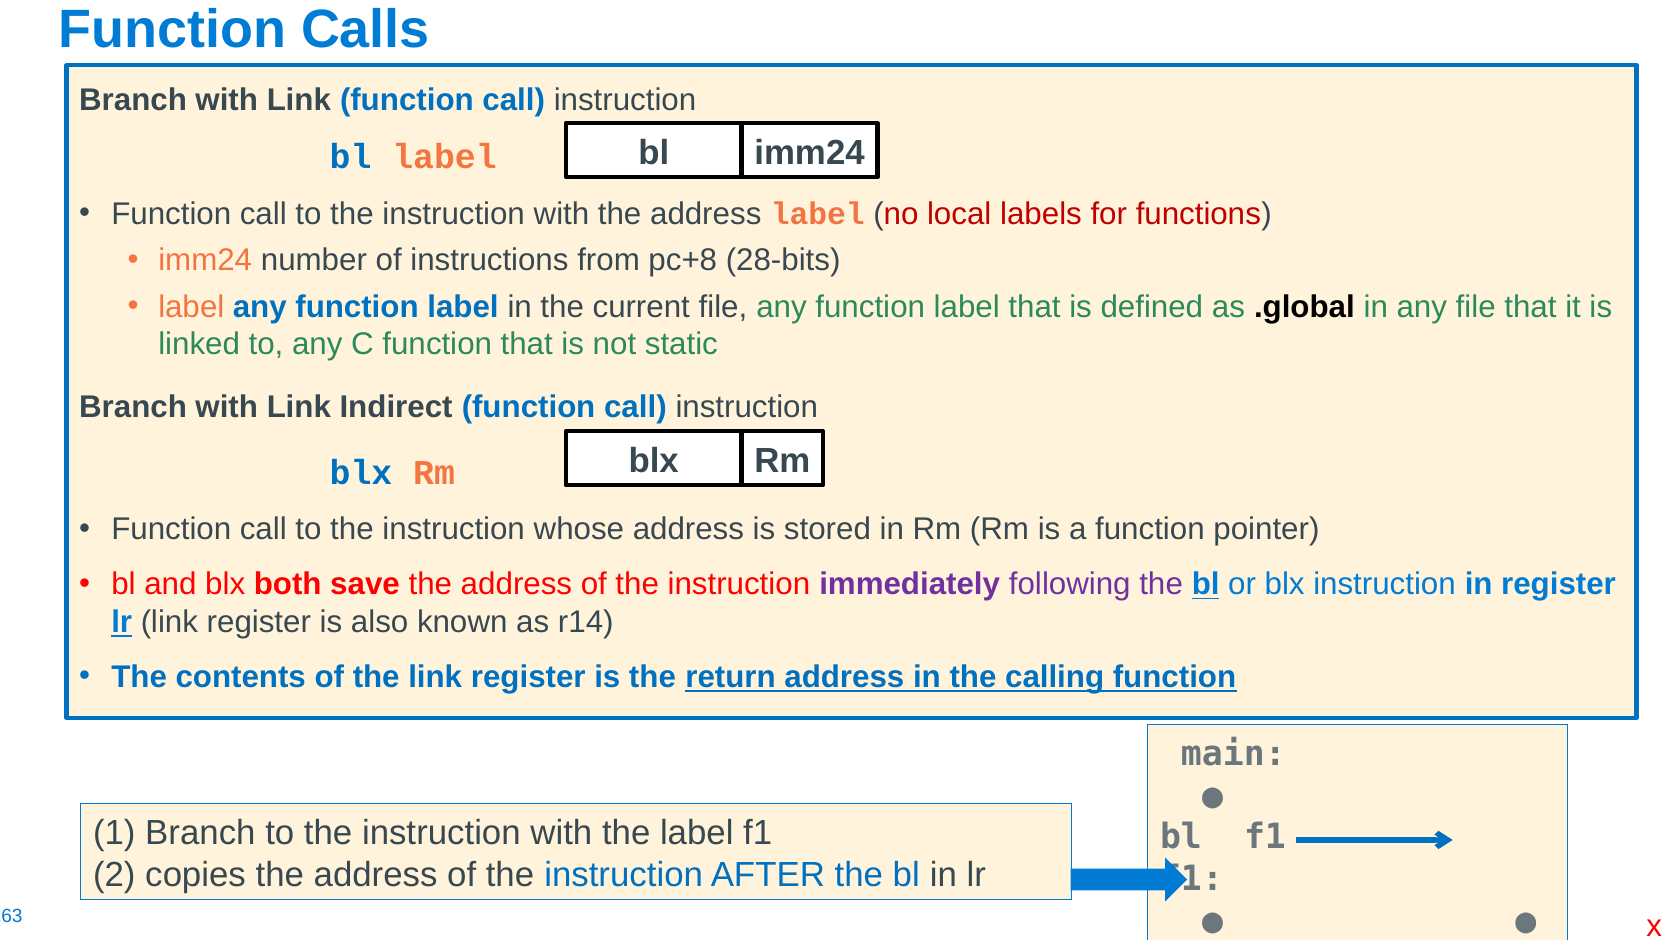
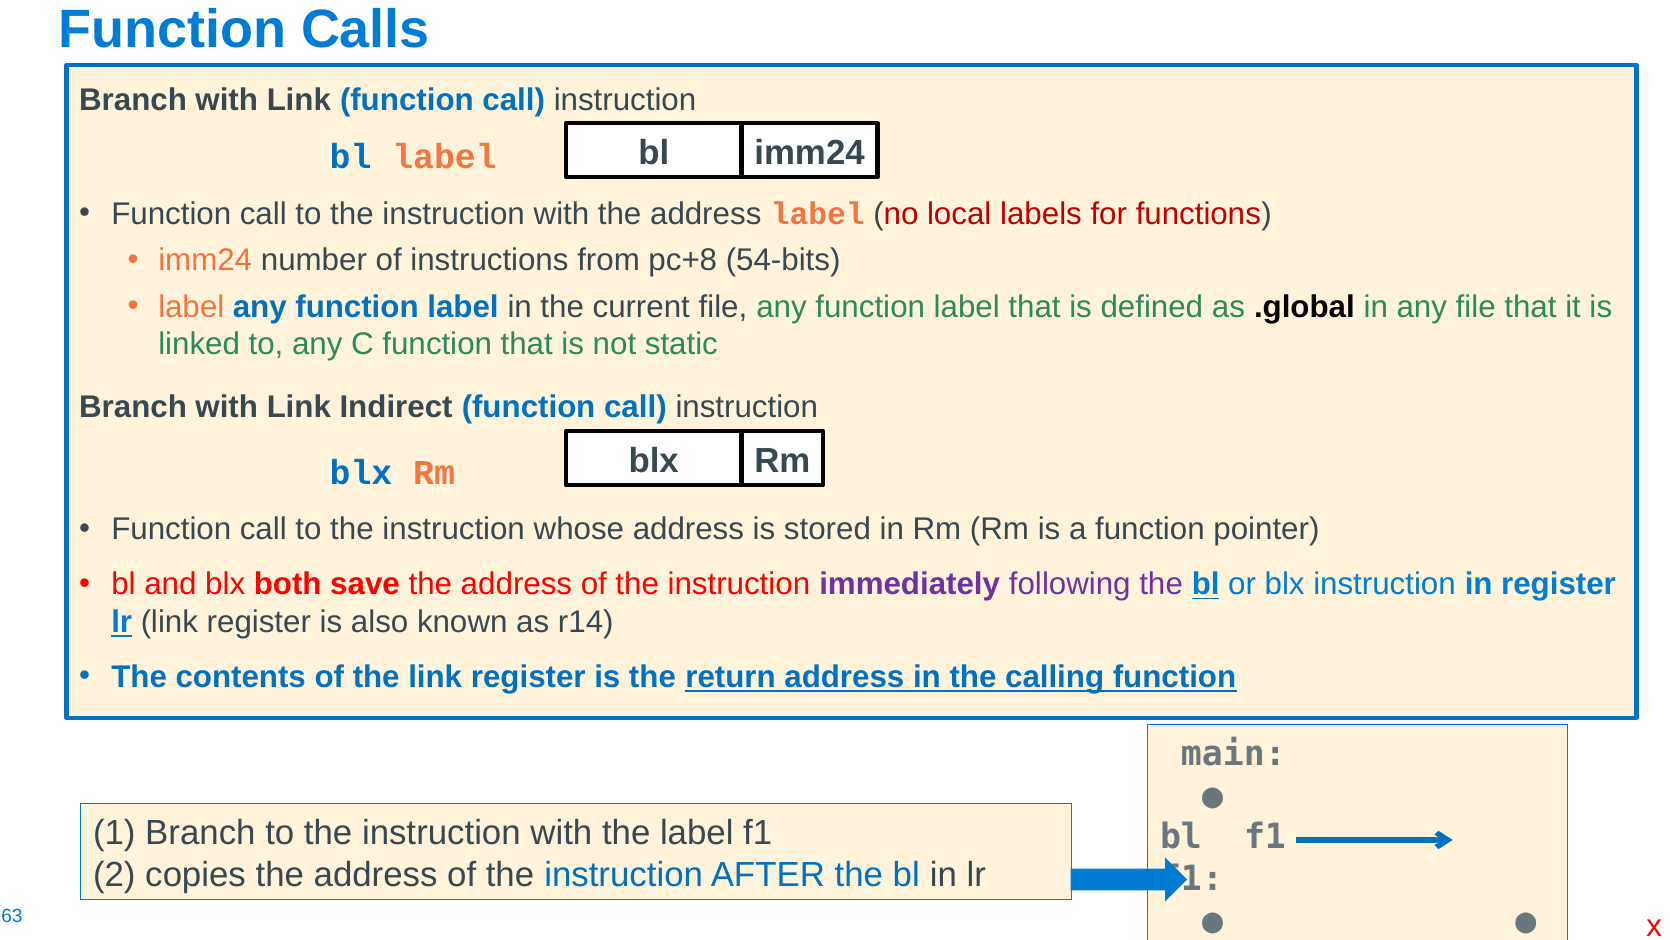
28-bits: 28-bits -> 54-bits (783, 260)
